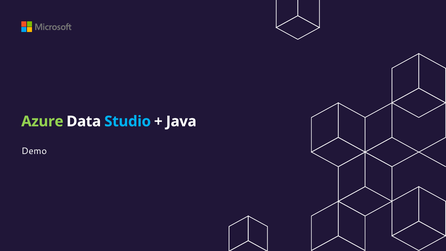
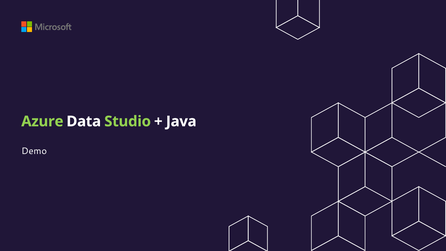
Studio colour: light blue -> light green (128, 121)
